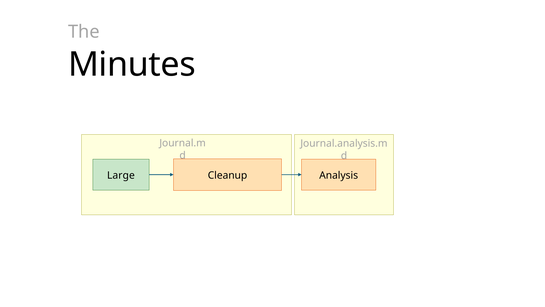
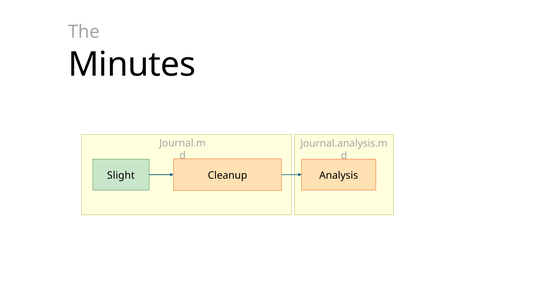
Large: Large -> Slight (121, 175)
